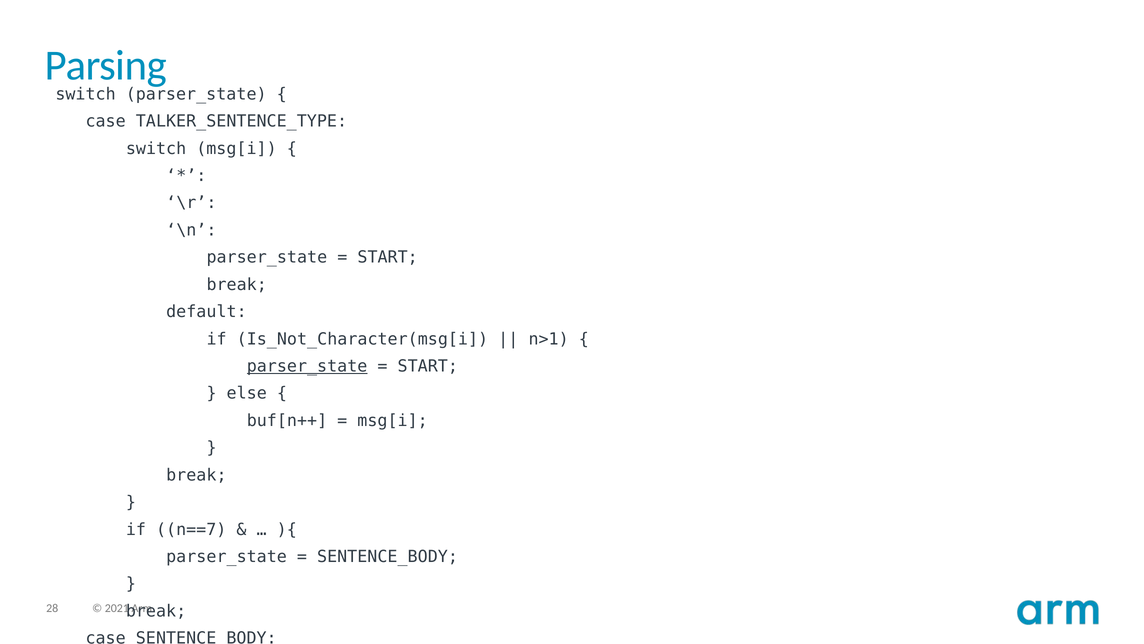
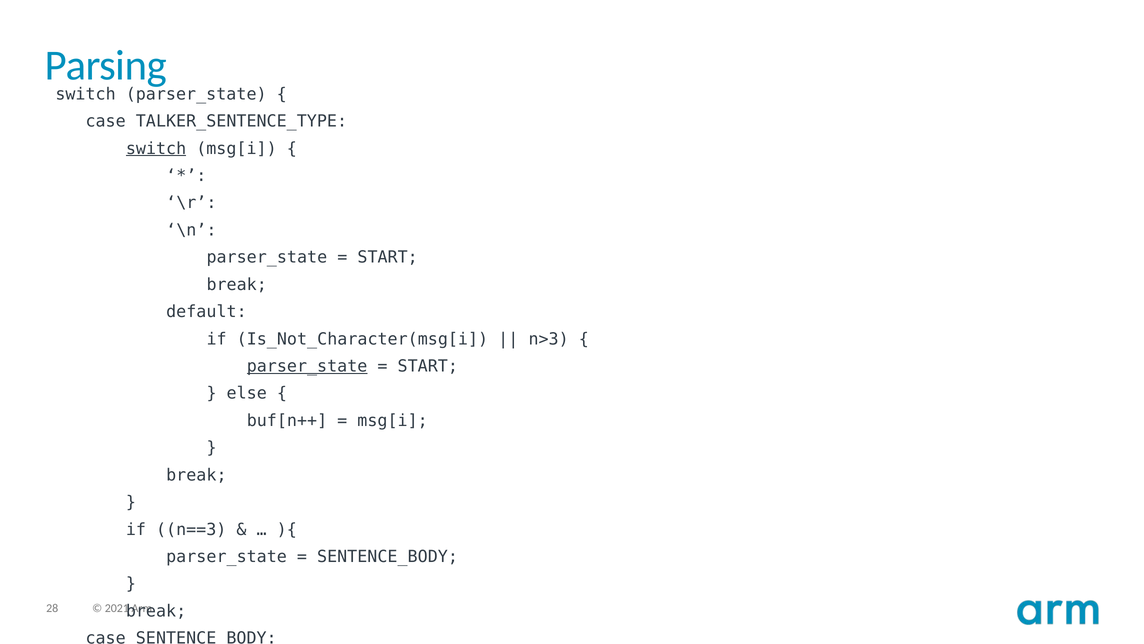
switch underline: none -> present (156, 148)
n>1: n>1 -> n>3 (549, 339)
n==7: n==7 -> n==3 (191, 529)
